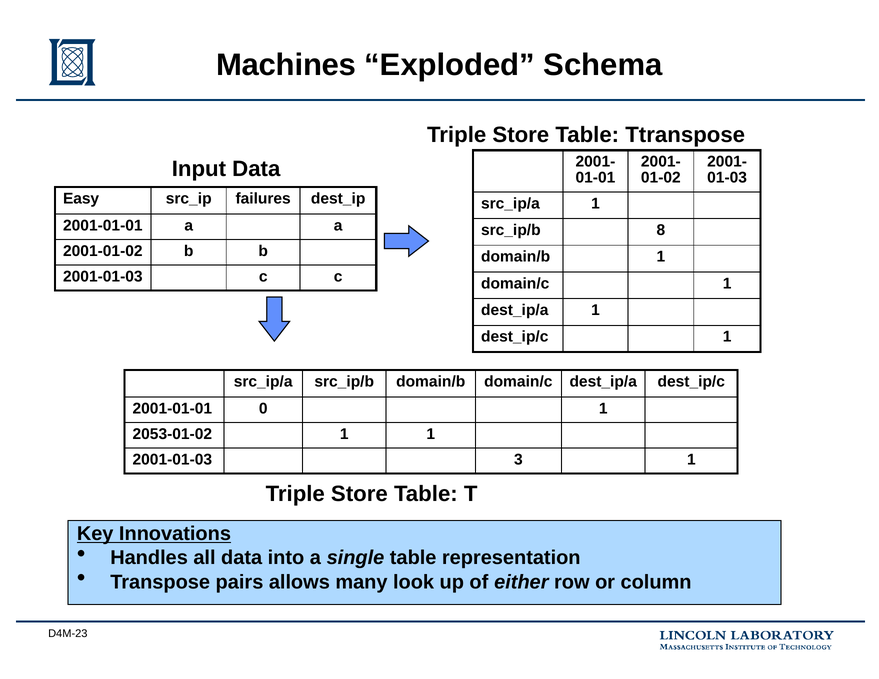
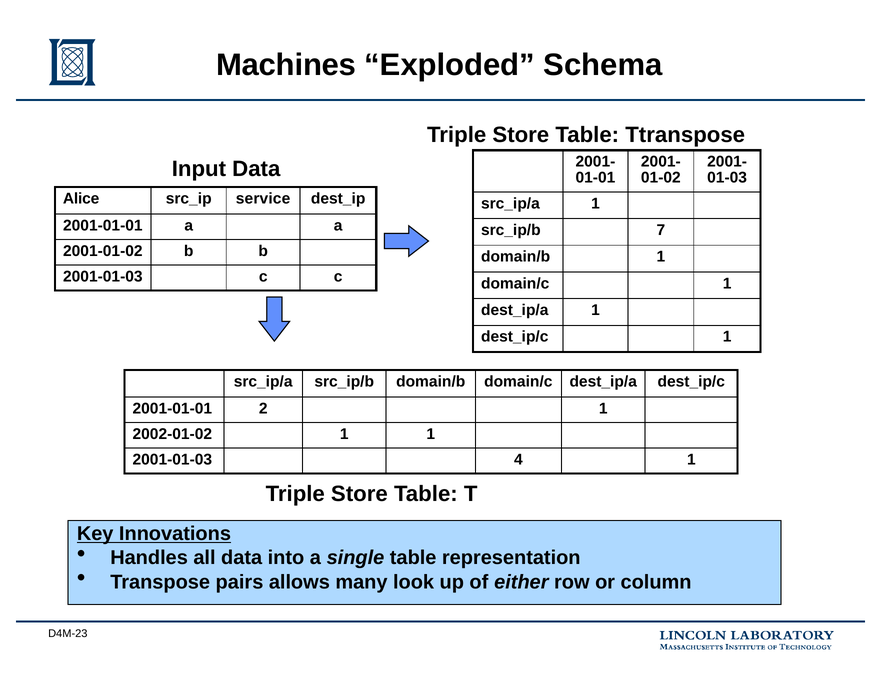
Easy: Easy -> Alice (81, 198)
failures: failures -> service (263, 198)
8: 8 -> 7 (661, 230)
0: 0 -> 2 (263, 409)
2053-01-02: 2053-01-02 -> 2002-01-02 (172, 434)
3: 3 -> 4 (518, 460)
